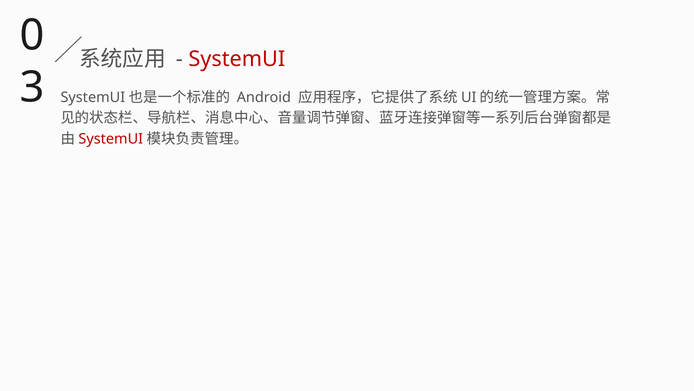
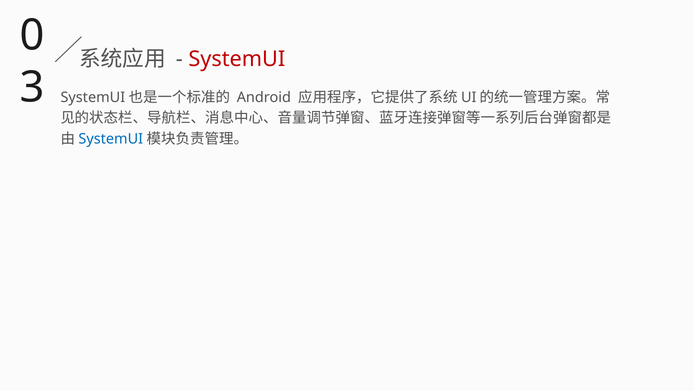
SystemUI colour: red -> blue (111, 139)
